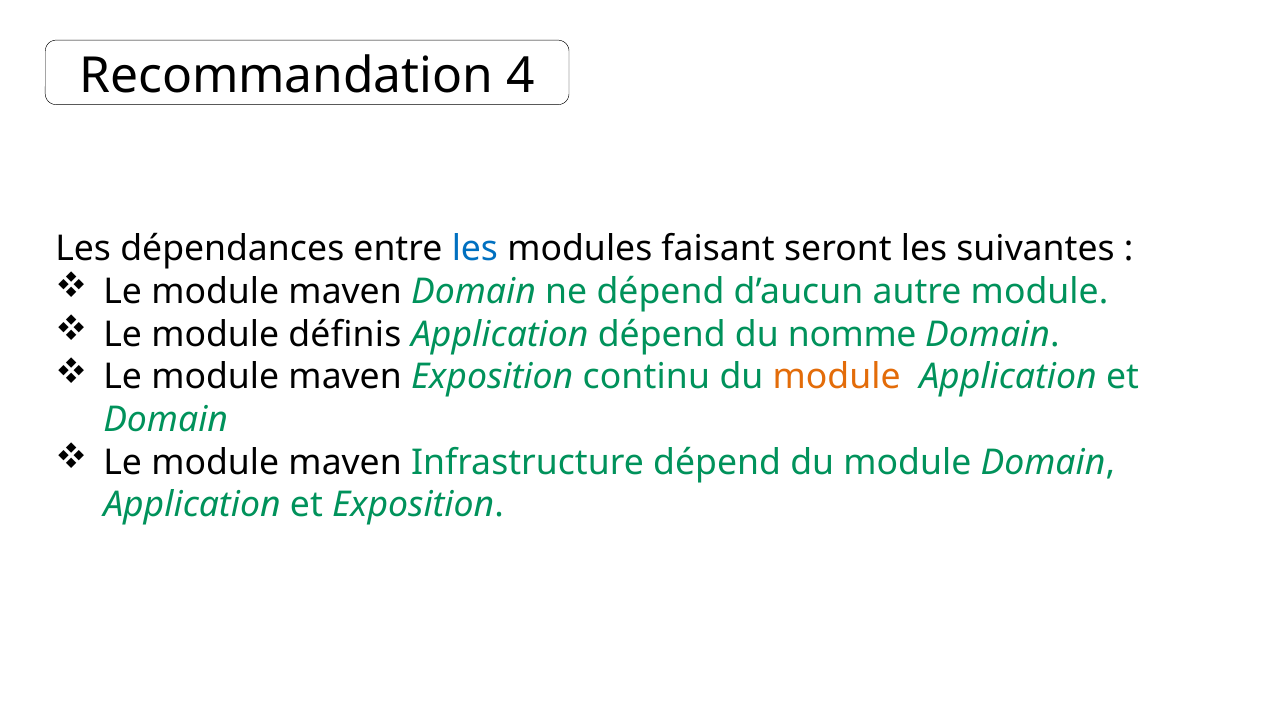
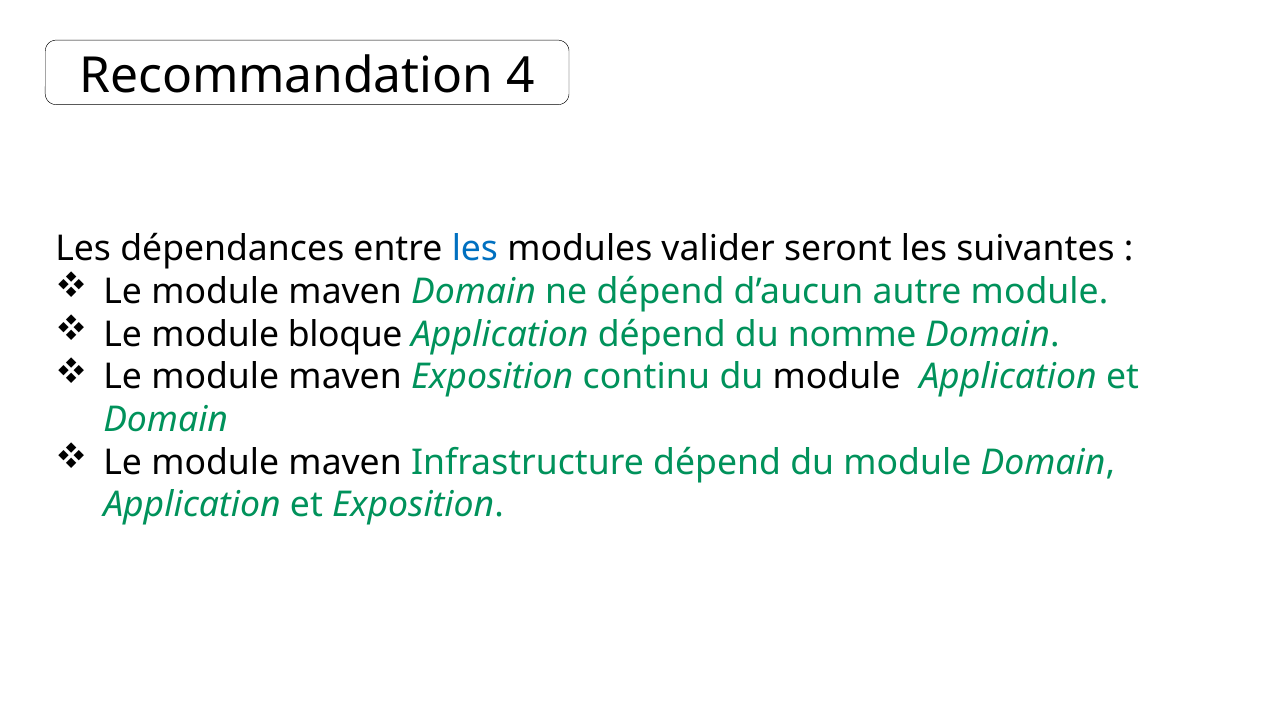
faisant: faisant -> valider (718, 249)
définis: définis -> bloque (345, 335)
module colour: orange -> black (837, 377)
